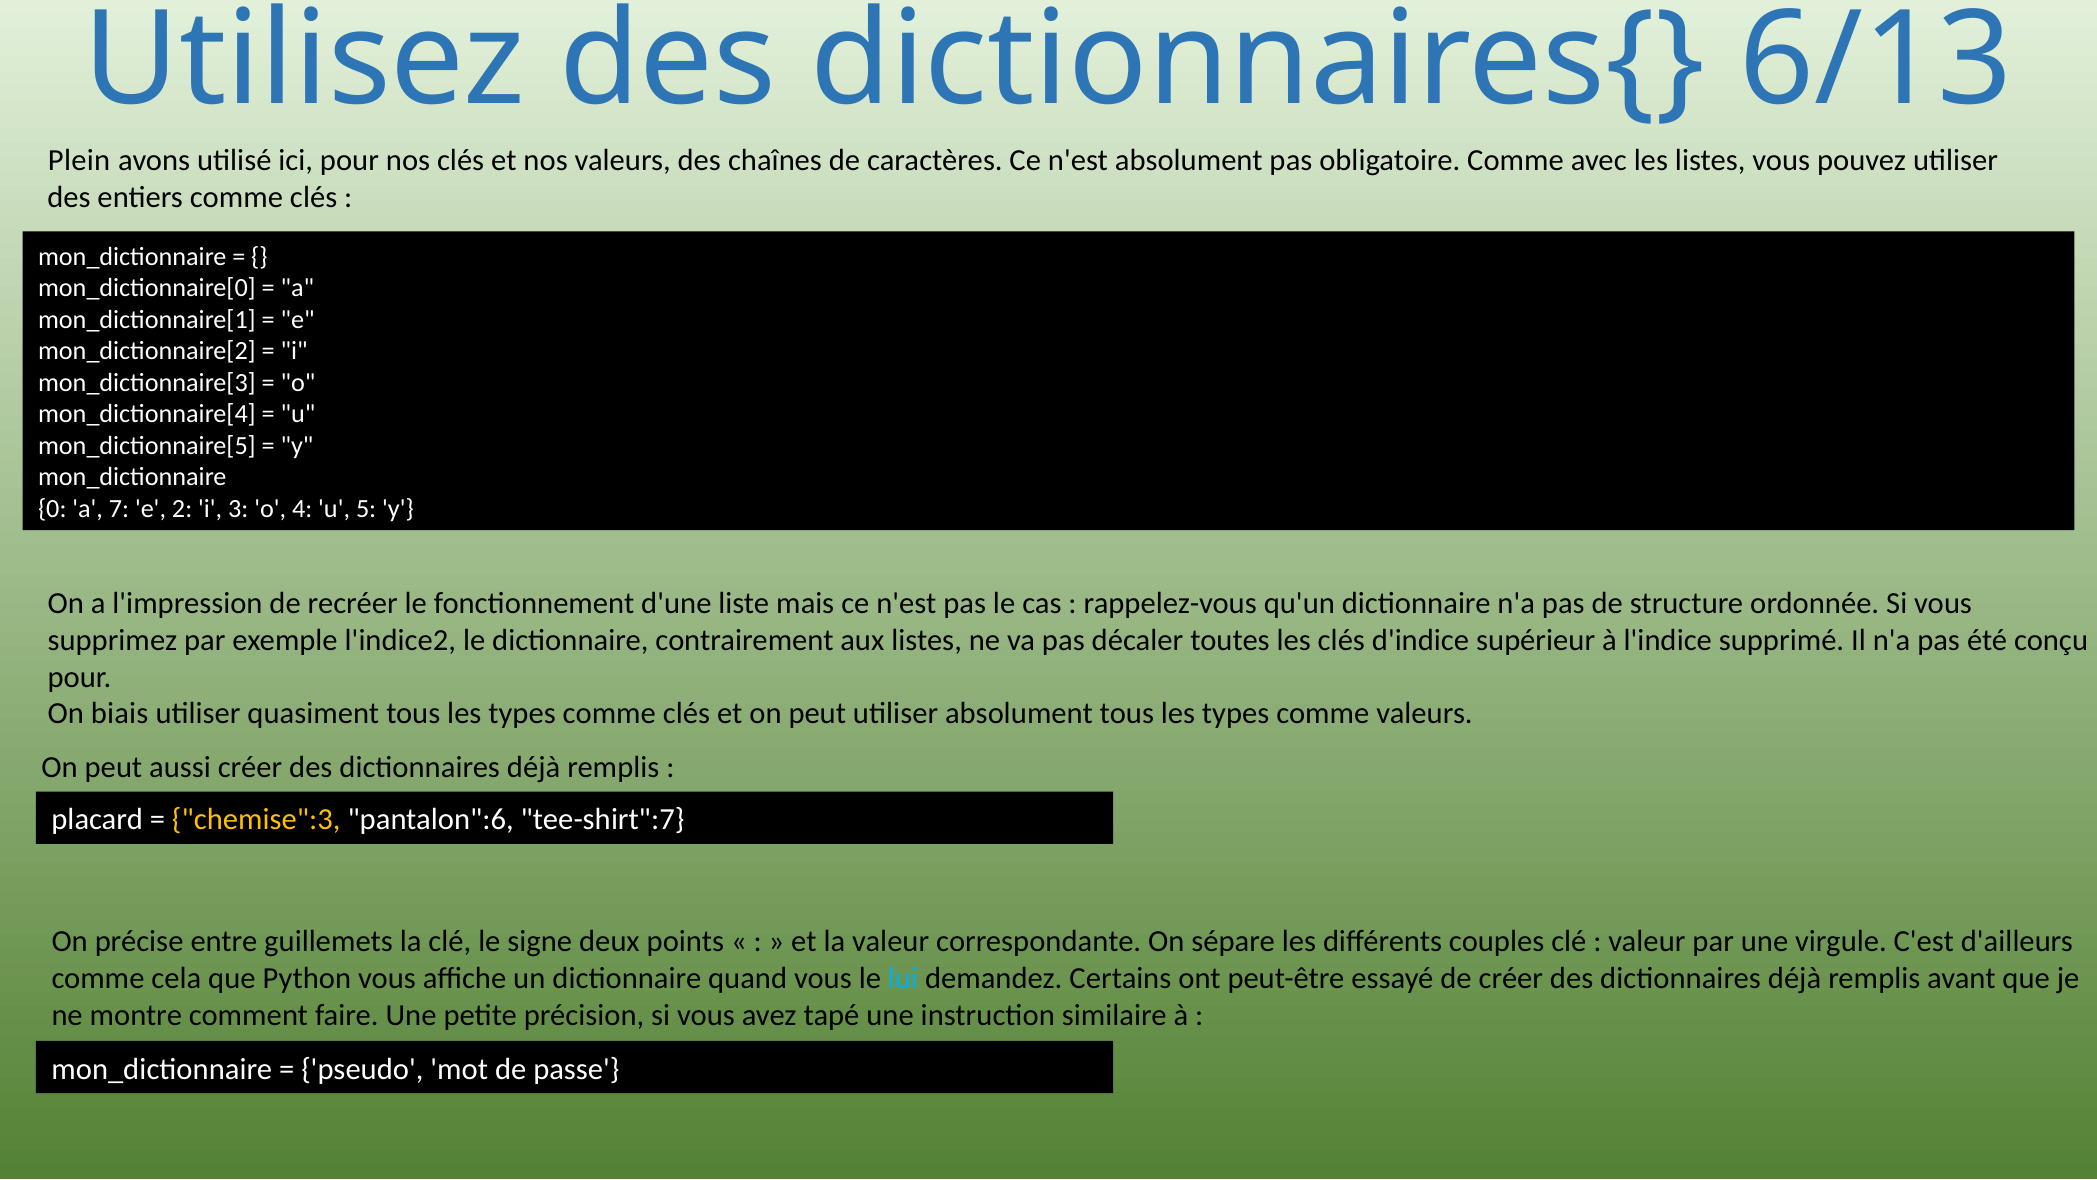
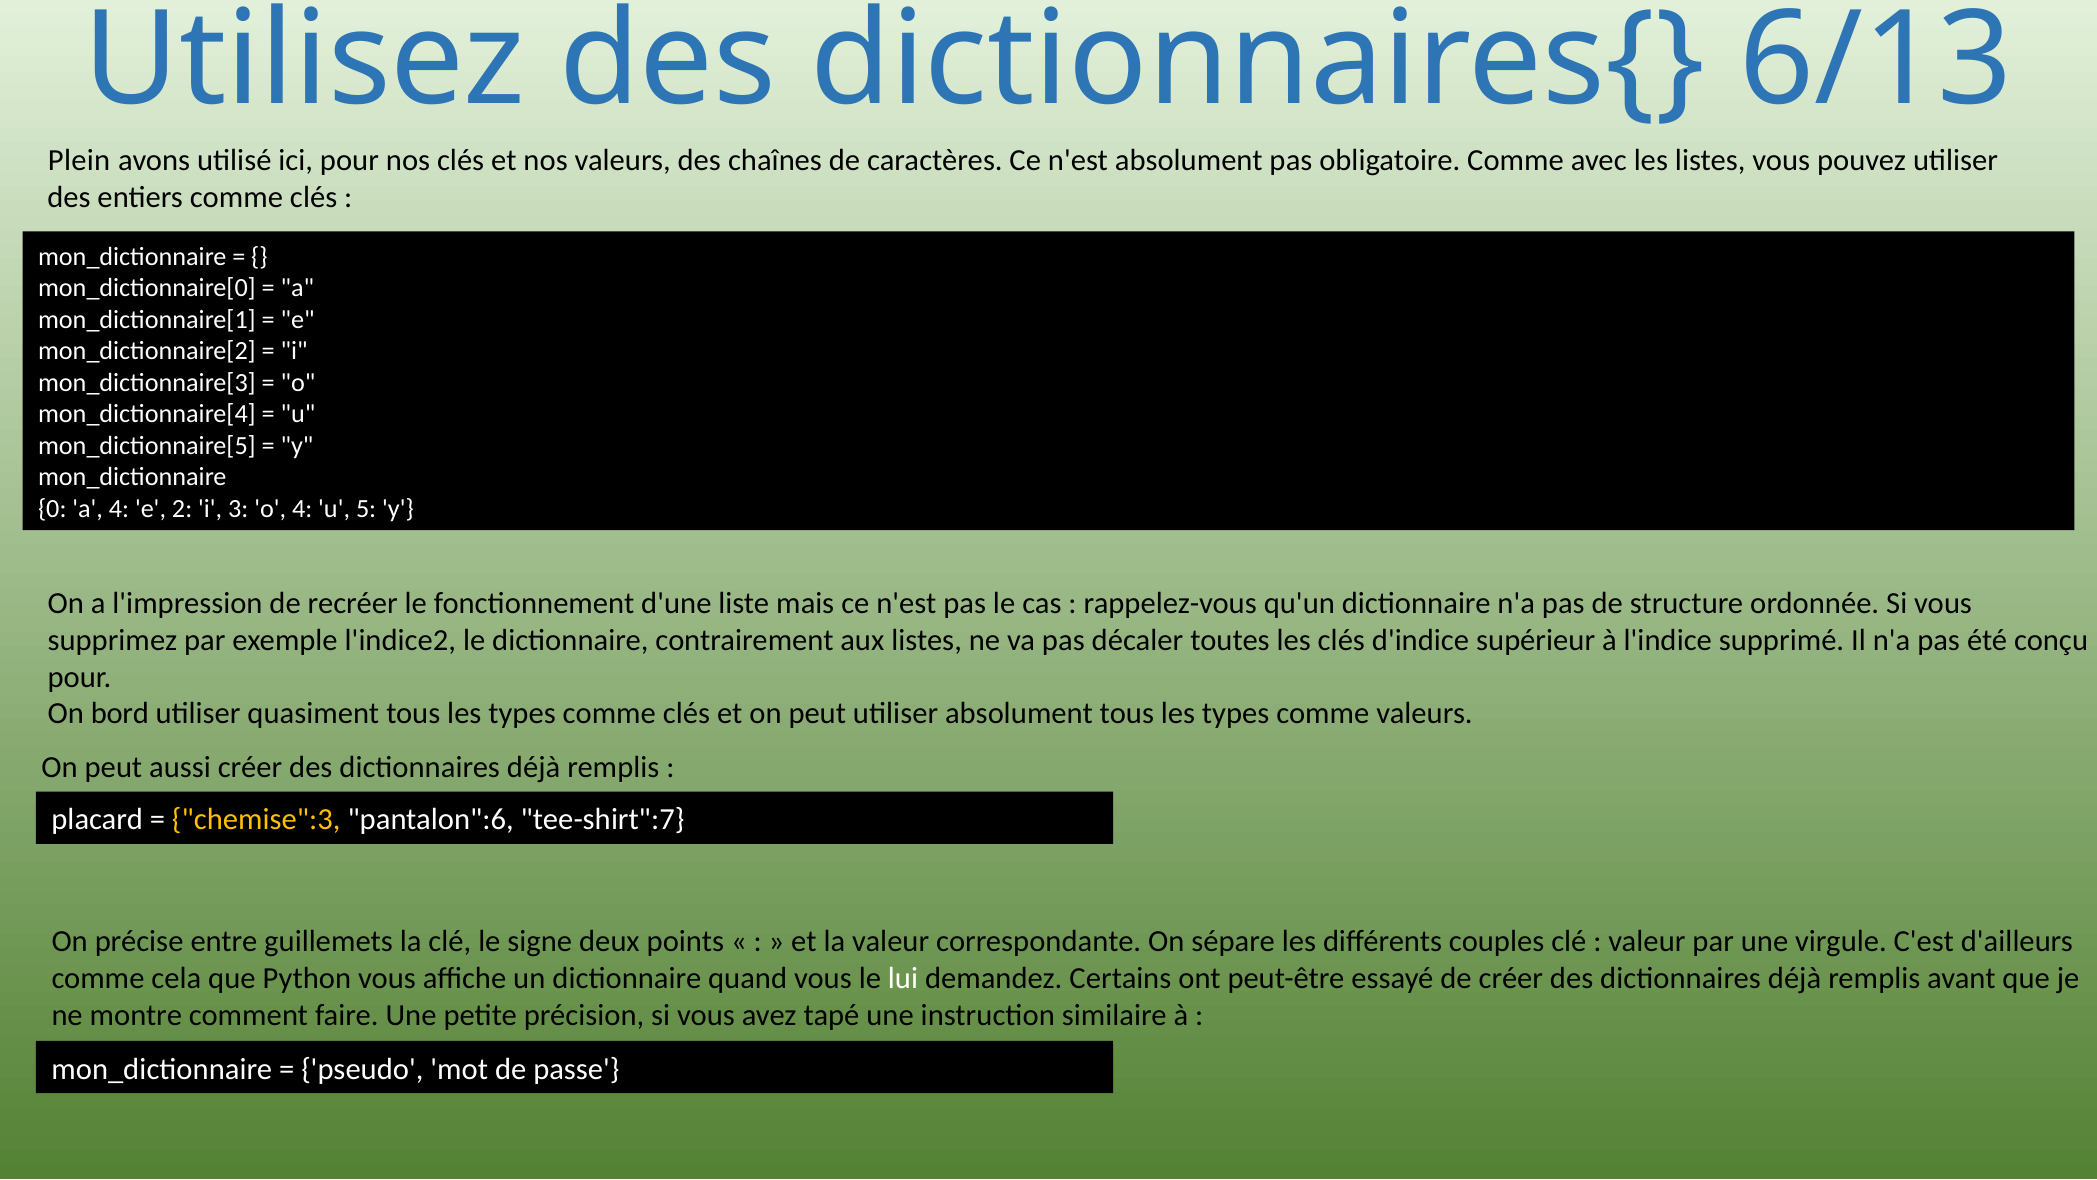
a 7: 7 -> 4 (119, 508)
biais: biais -> bord (120, 713)
lui colour: light blue -> white (903, 978)
